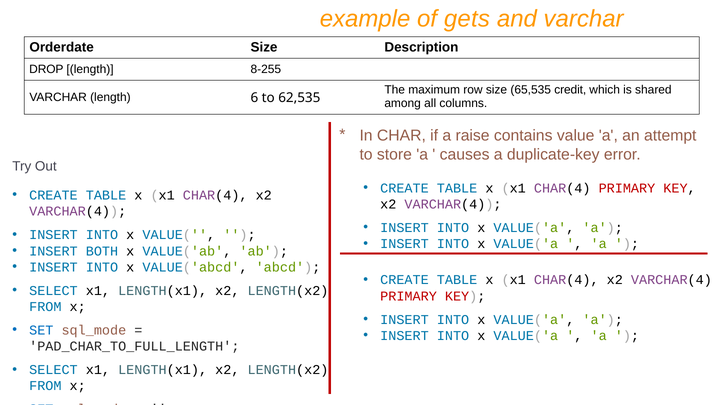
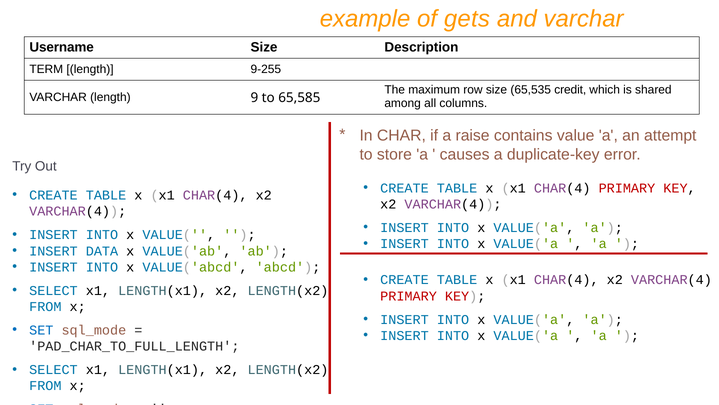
Orderdate: Orderdate -> Username (62, 47)
DROP: DROP -> TERM (46, 69)
8-255: 8-255 -> 9-255 (266, 69)
6: 6 -> 9 (254, 98)
62,535: 62,535 -> 65,585 (299, 98)
BOTH: BOTH -> DATA (102, 251)
